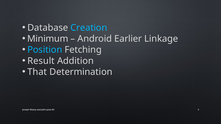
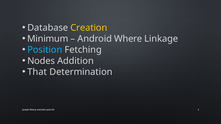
Creation colour: light blue -> yellow (89, 28)
Earlier: Earlier -> Where (128, 39)
Result: Result -> Nodes (41, 61)
